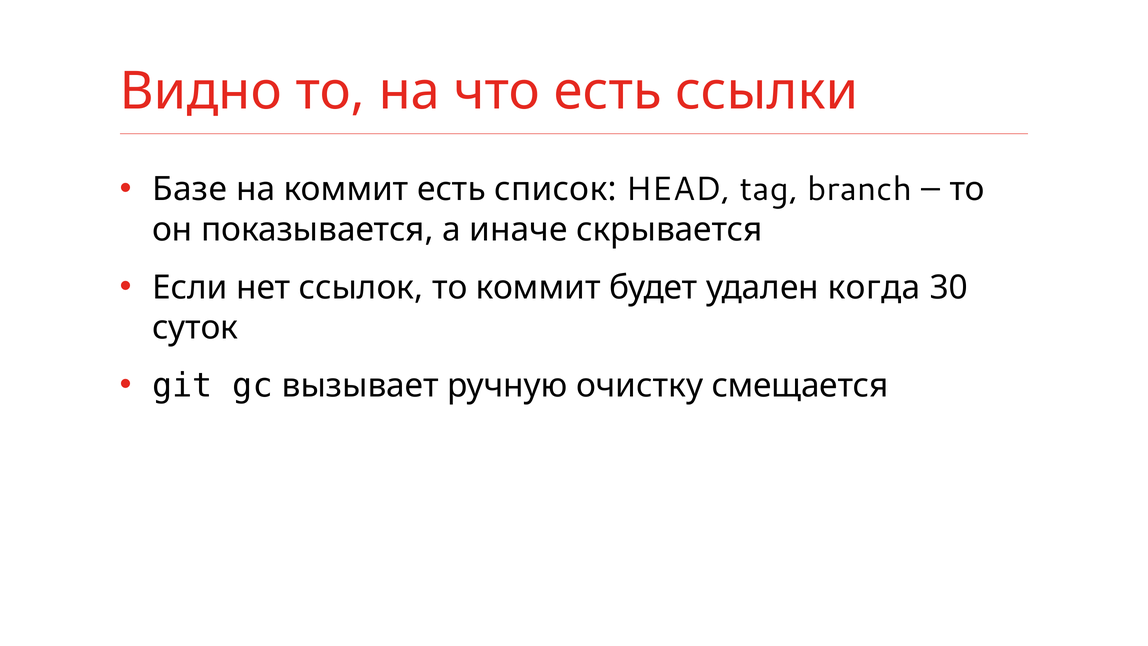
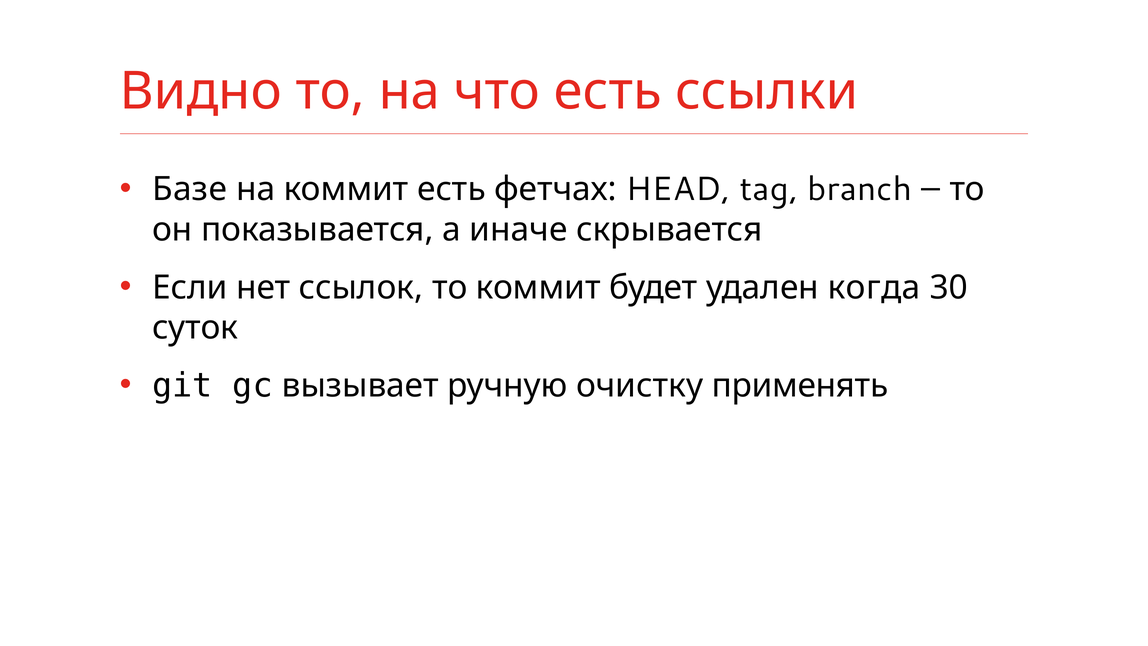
список: список -> фетчах (556, 189)
смещается: смещается -> применять (800, 386)
